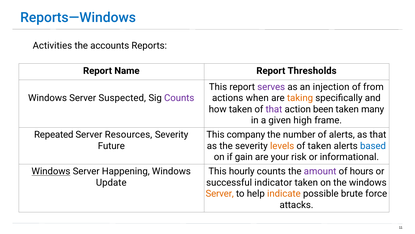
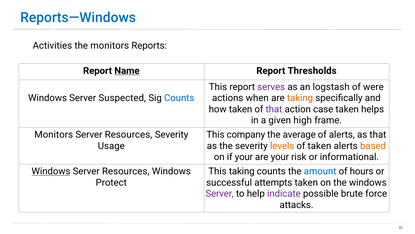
the accounts: accounts -> monitors (110, 45)
Name underline: none -> present (127, 71)
injection: injection -> logstash (331, 87)
from: from -> were (373, 87)
Counts colour: purple -> blue (179, 98)
been: been -> case (323, 109)
many: many -> helps (373, 109)
Repeated: Repeated -> Monitors (54, 134)
number: number -> average (299, 134)
Future: Future -> Usage (111, 146)
based colour: blue -> orange (373, 146)
if gain: gain -> your (244, 157)
Happening: Happening -> Resources (126, 171)
This hourly: hourly -> taking (242, 171)
amount colour: purple -> blue (320, 171)
Update: Update -> Protect (111, 182)
indicator: indicator -> attempts (273, 182)
Server colour: orange -> purple (220, 193)
indicate colour: orange -> purple (284, 193)
